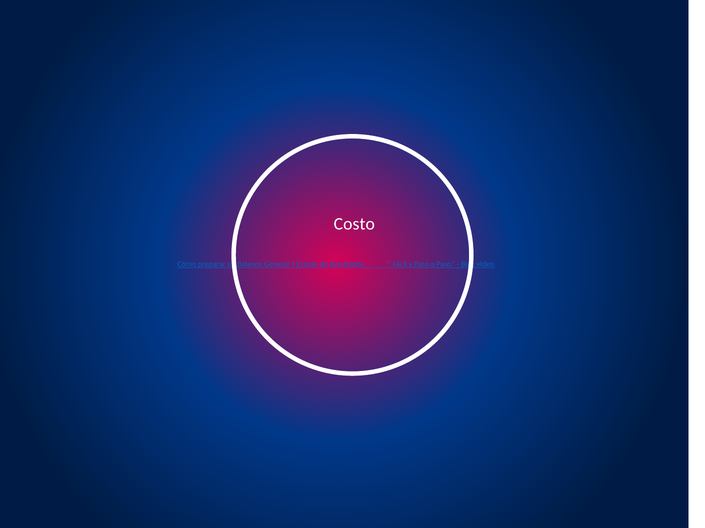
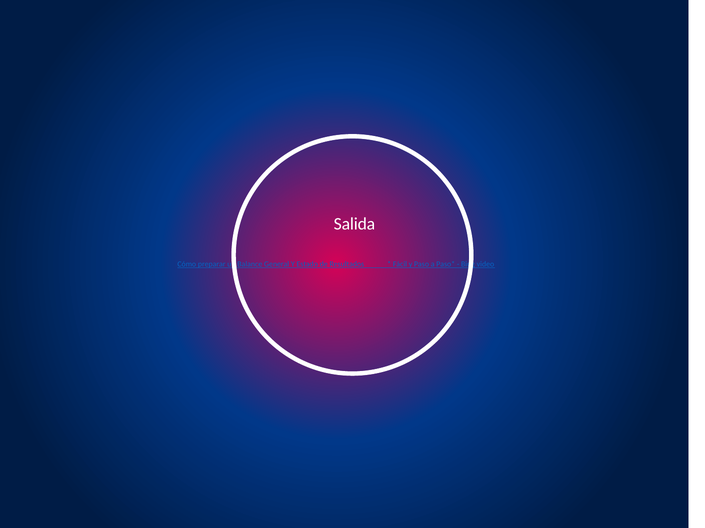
Costo: Costo -> Salida (354, 224)
